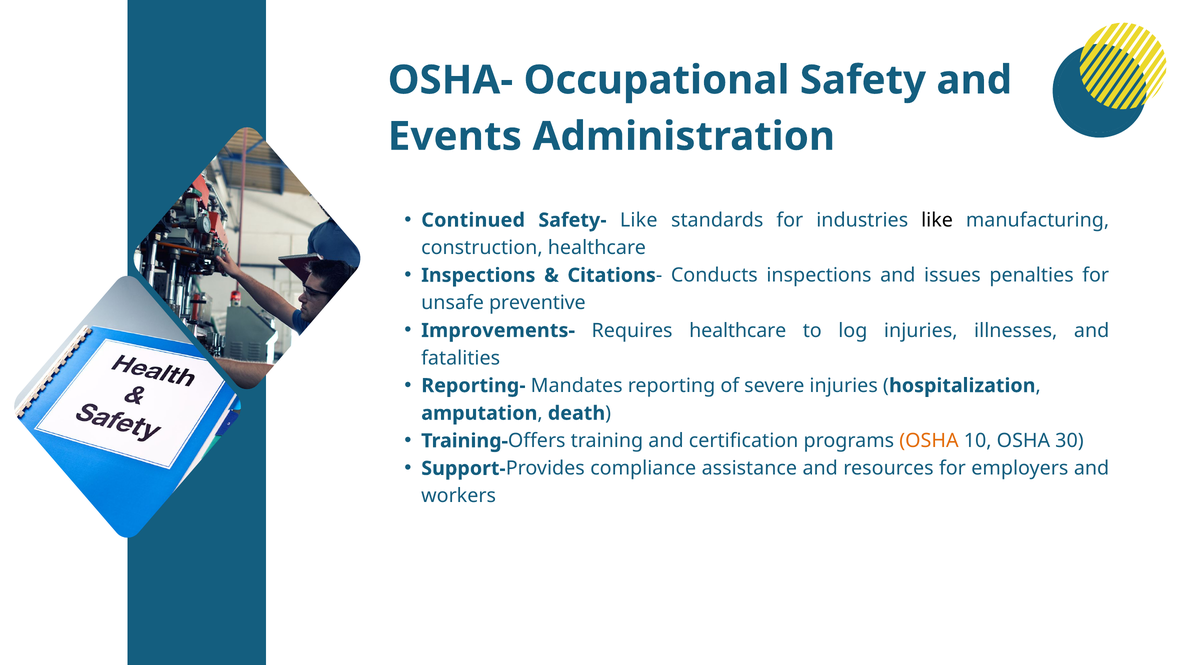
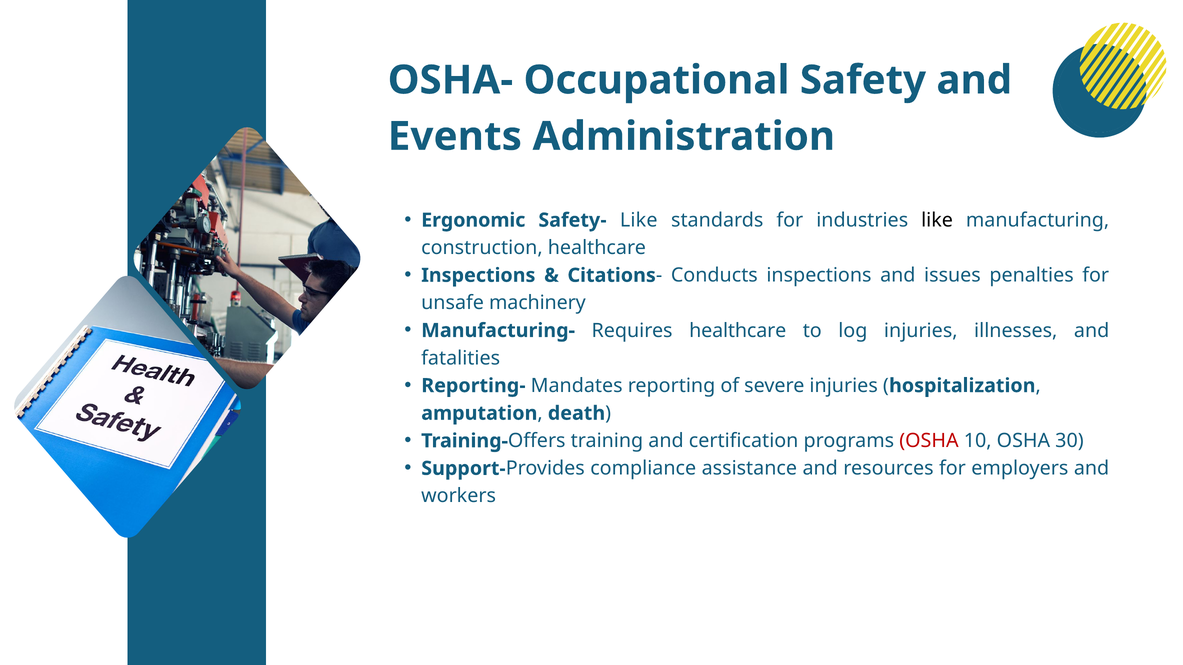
Continued: Continued -> Ergonomic (473, 220)
preventive: preventive -> machinery (537, 303)
Improvements-: Improvements- -> Manufacturing- (498, 331)
OSHA colour: orange -> red (929, 441)
